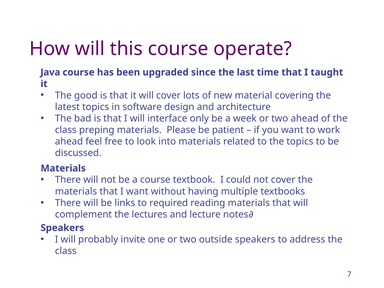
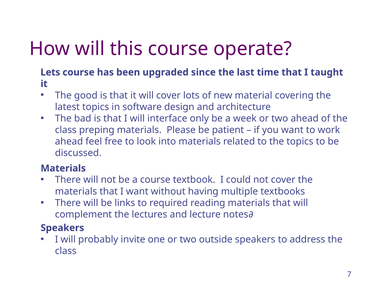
Java: Java -> Lets (50, 72)
